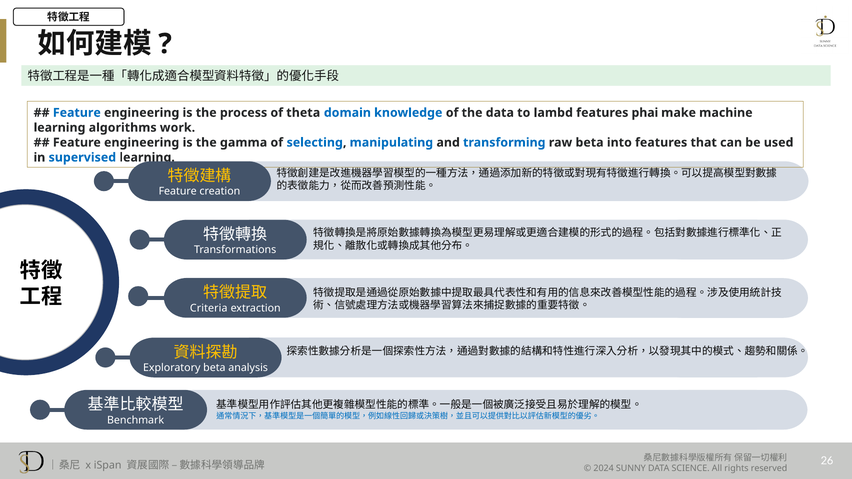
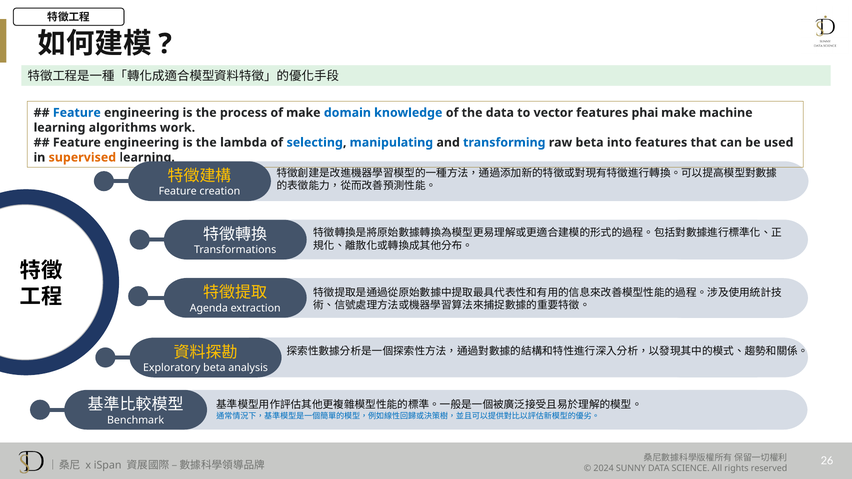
of theta: theta -> make (303, 113)
lambd: lambd -> vector (553, 113)
gamma: gamma -> lambda (244, 143)
supervised colour: blue -> orange (82, 158)
Criteria: Criteria -> Agenda (209, 308)
